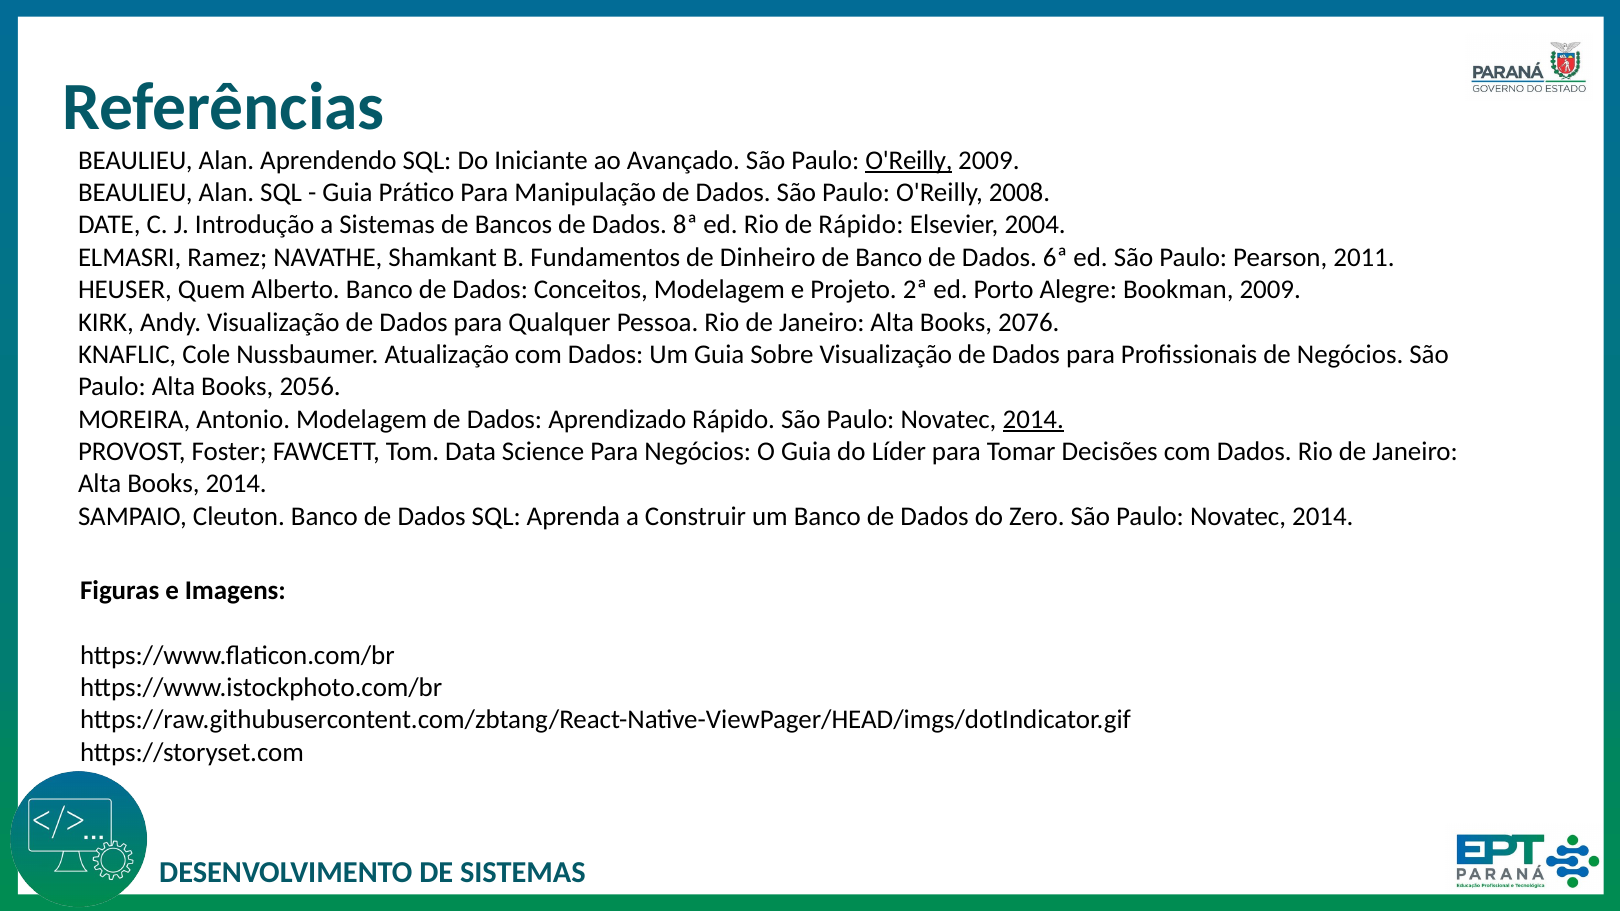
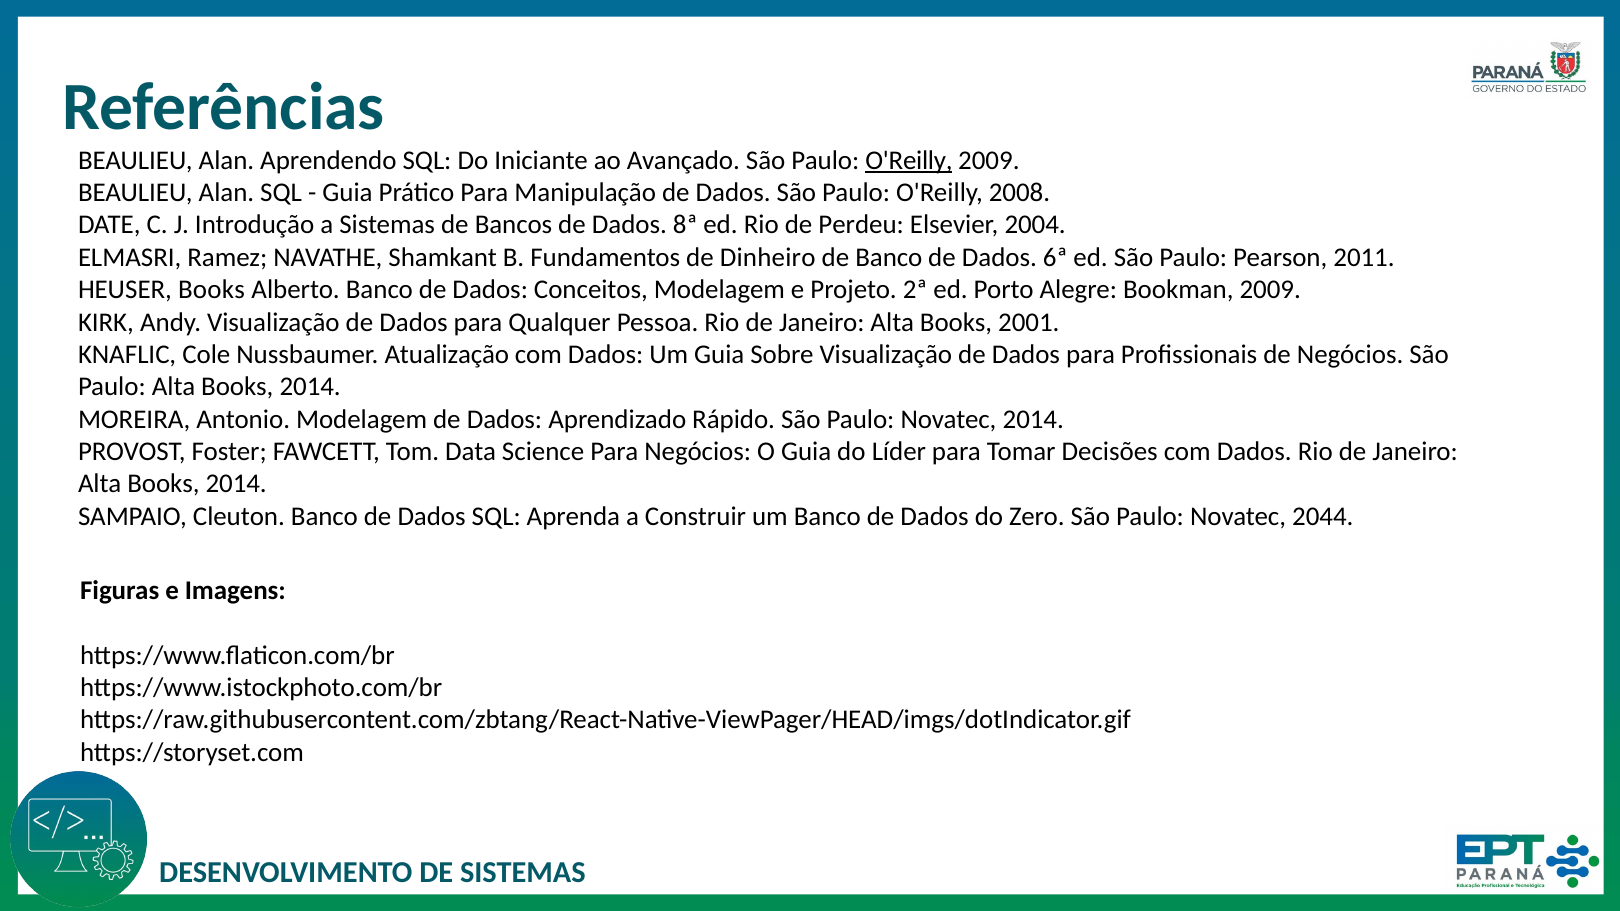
de Rápido: Rápido -> Perdeu (861, 225)
HEUSER Quem: Quem -> Books (212, 290)
2076: 2076 -> 2001 (1029, 322)
Paulo Alta Books 2056: 2056 -> 2014 (310, 387)
2014 underline: present -> none (1033, 419)
2014: 2014 -> 2044 (1323, 517)
